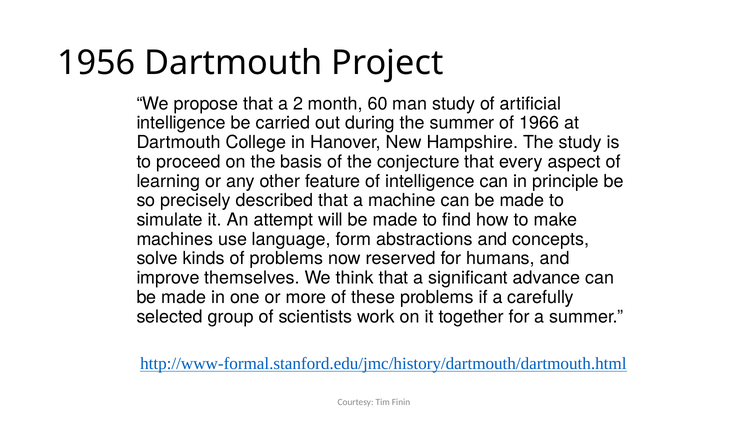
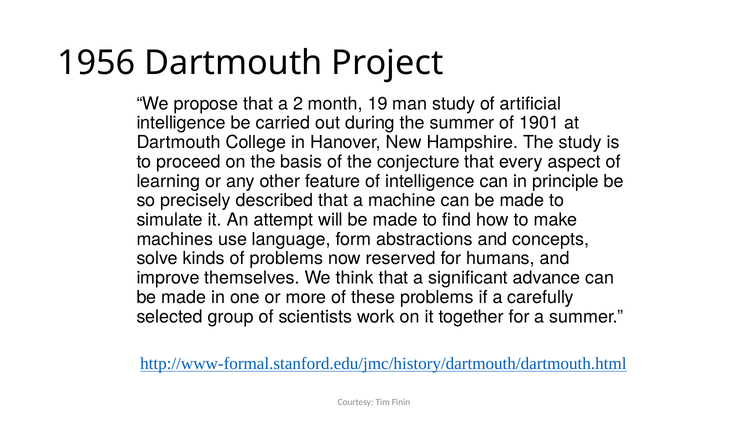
60: 60 -> 19 (378, 104)
1966: 1966 -> 1901 (539, 123)
